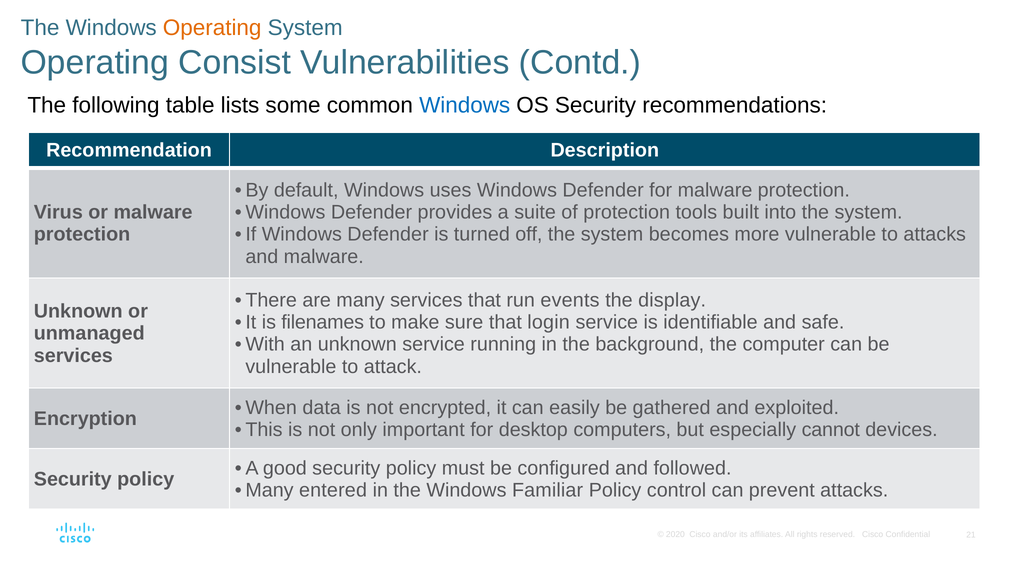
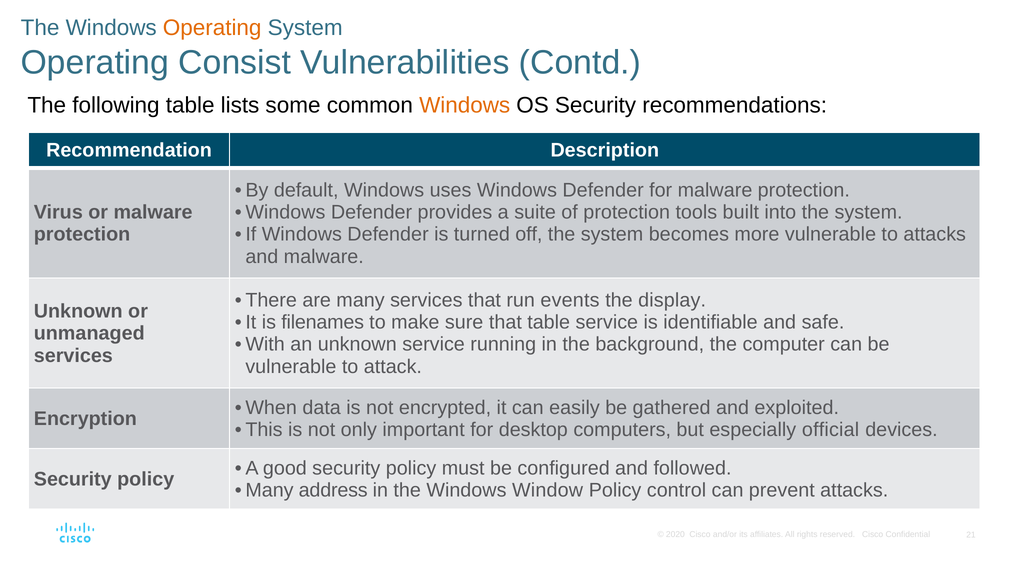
Windows colour: blue -> orange (465, 106)
that login: login -> table (549, 323)
cannot: cannot -> official (831, 430)
entered: entered -> address (333, 491)
Familiar: Familiar -> Window (548, 491)
